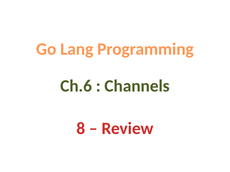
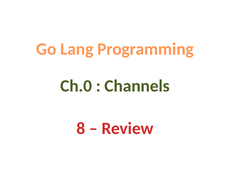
Ch.6: Ch.6 -> Ch.0 (76, 86)
